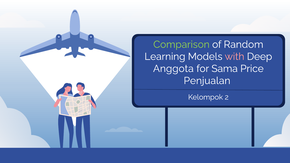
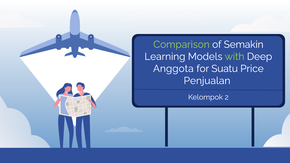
Random: Random -> Semakin (244, 45)
with colour: pink -> light green (235, 57)
Sama: Sama -> Suatu (225, 69)
